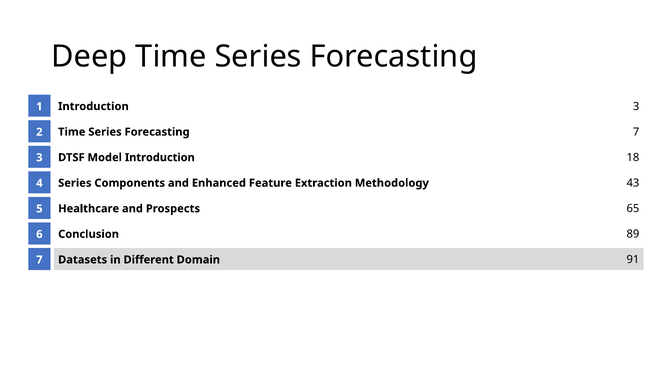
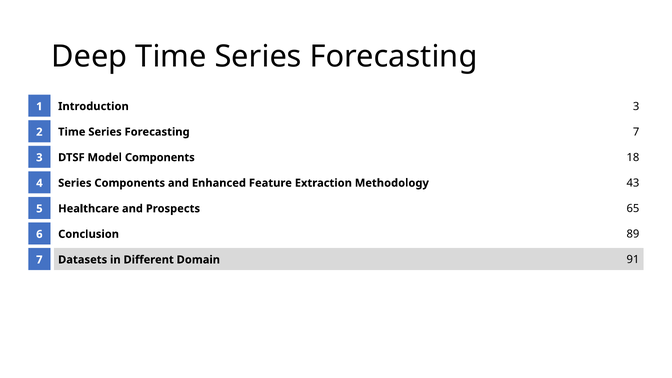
Model Introduction: Introduction -> Components (160, 157)
